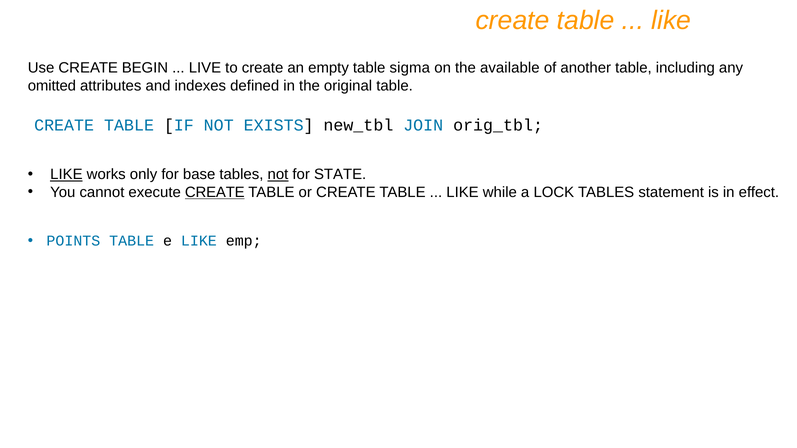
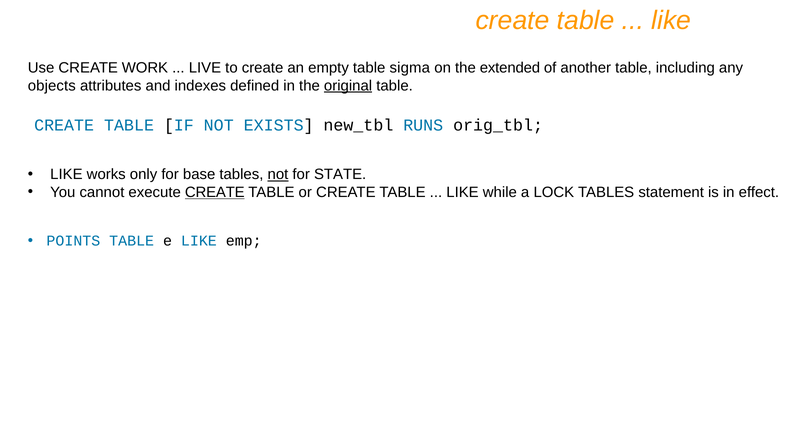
BEGIN: BEGIN -> WORK (145, 68)
available: available -> extended (510, 68)
omitted: omitted -> objects (52, 86)
original underline: none -> present (348, 86)
JOIN: JOIN -> RUNS (423, 125)
LIKE underline: present -> none (66, 175)
